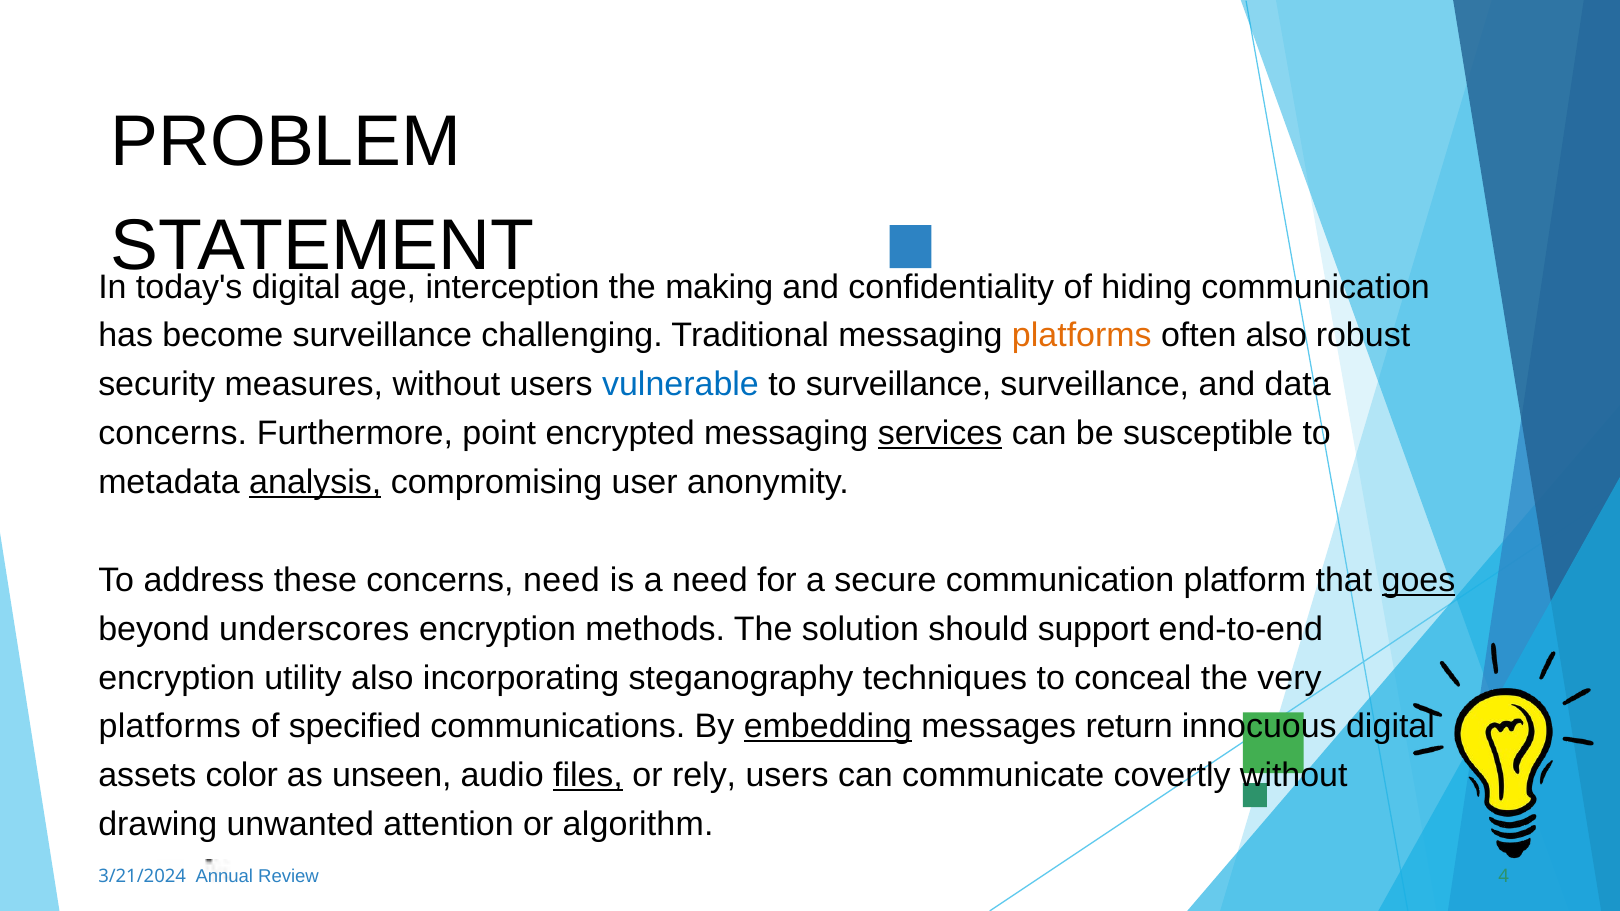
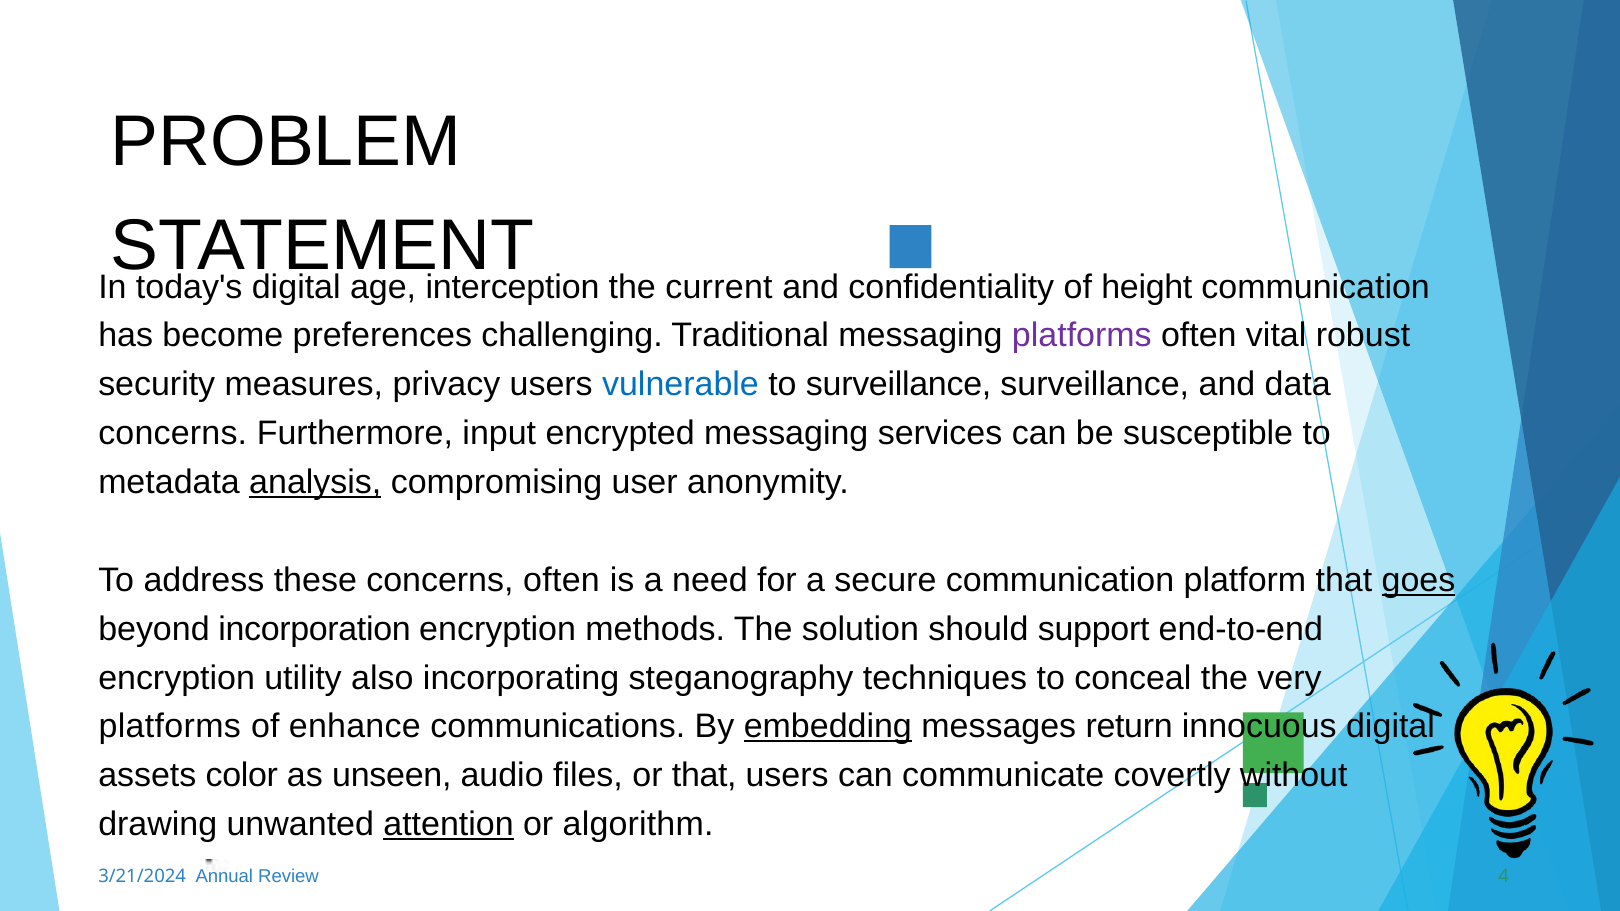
making: making -> current (719, 287)
hiding: hiding -> height (1147, 287)
become surveillance: surveillance -> preferences (382, 336)
platforms colour: orange -> purple (1082, 336)
often also: also -> vital (1276, 336)
measures without: without -> privacy (446, 385)
point: point -> input (499, 434)
services underline: present -> none (940, 434)
concerns need: need -> often (561, 580)
underscores: underscores -> incorporation (315, 629)
specified: specified -> enhance (355, 727)
files underline: present -> none (588, 776)
or rely: rely -> that (704, 776)
attention underline: none -> present (449, 825)
